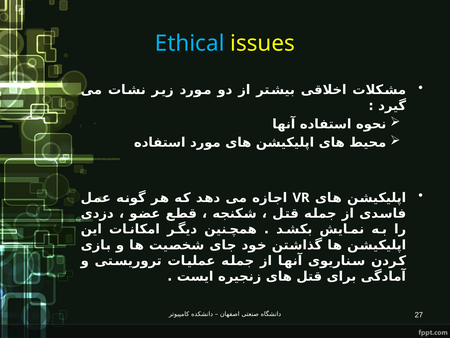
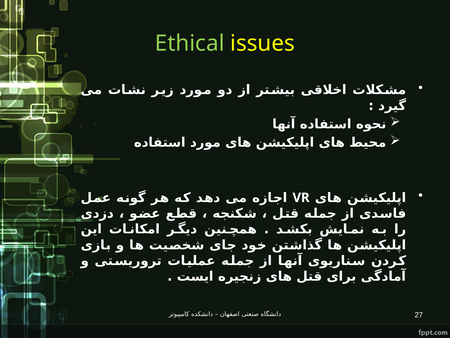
Ethical colour: light blue -> light green (190, 43)
